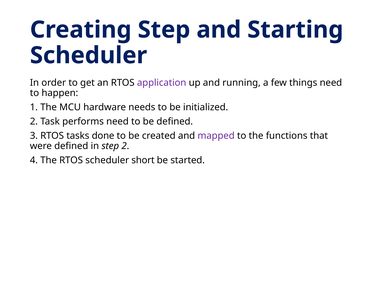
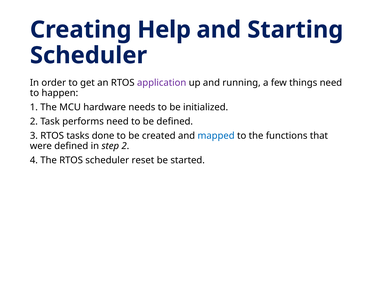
Creating Step: Step -> Help (164, 30)
mapped colour: purple -> blue (216, 136)
short: short -> reset (143, 160)
